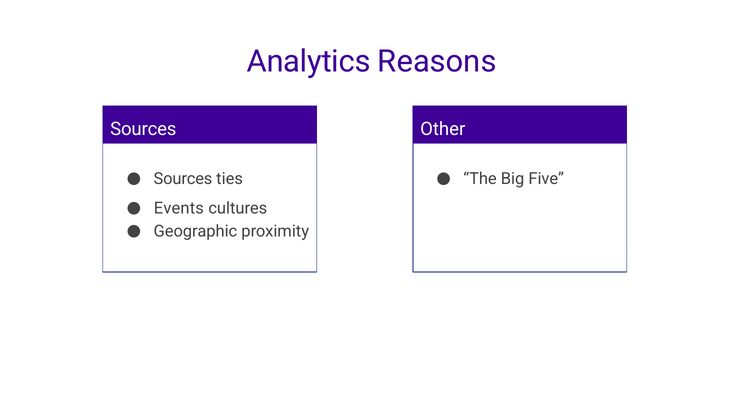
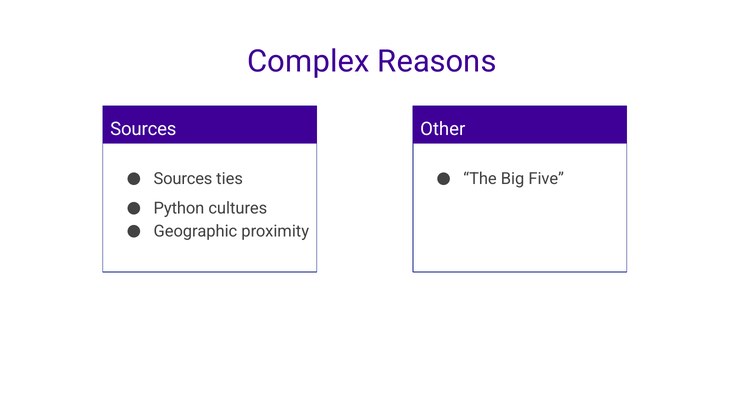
Analytics: Analytics -> Complex (308, 62)
Events: Events -> Python (179, 209)
